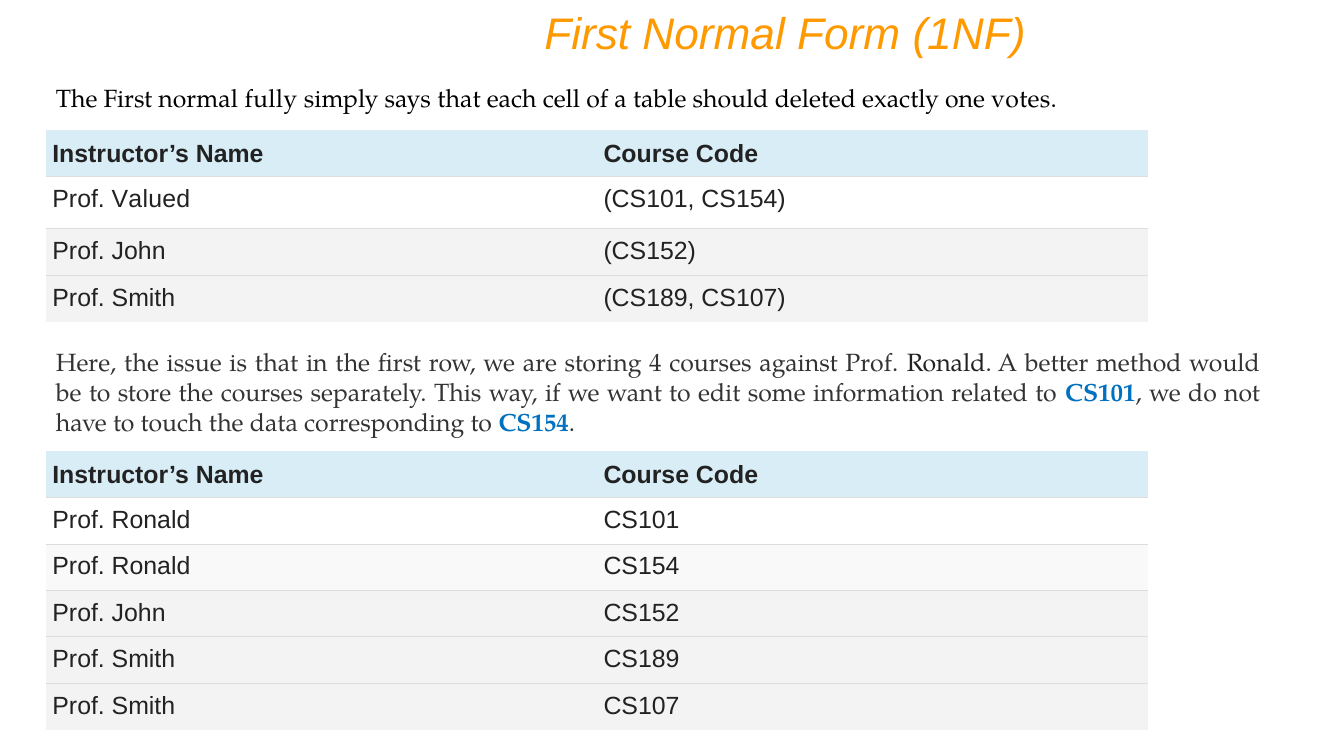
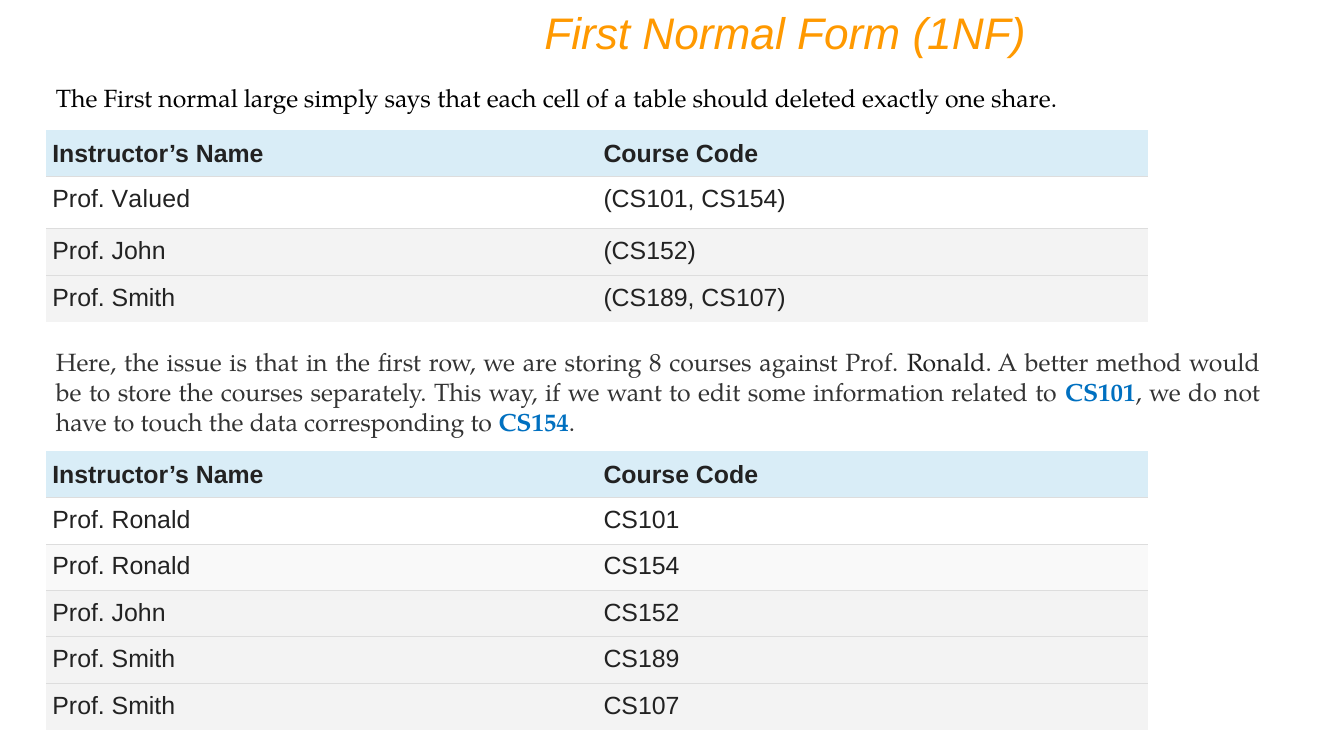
fully: fully -> large (271, 99)
votes: votes -> share (1024, 99)
4: 4 -> 8 (655, 363)
